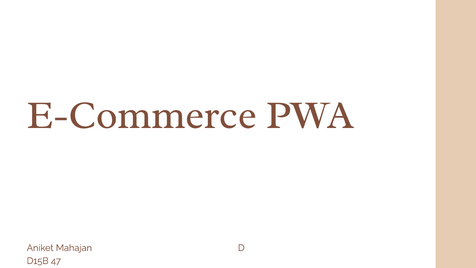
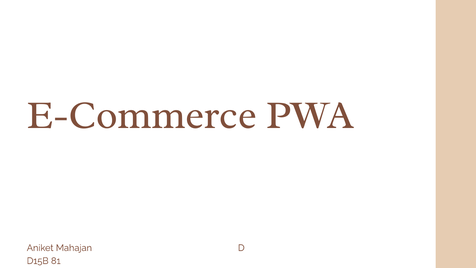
47: 47 -> 81 (56, 261)
